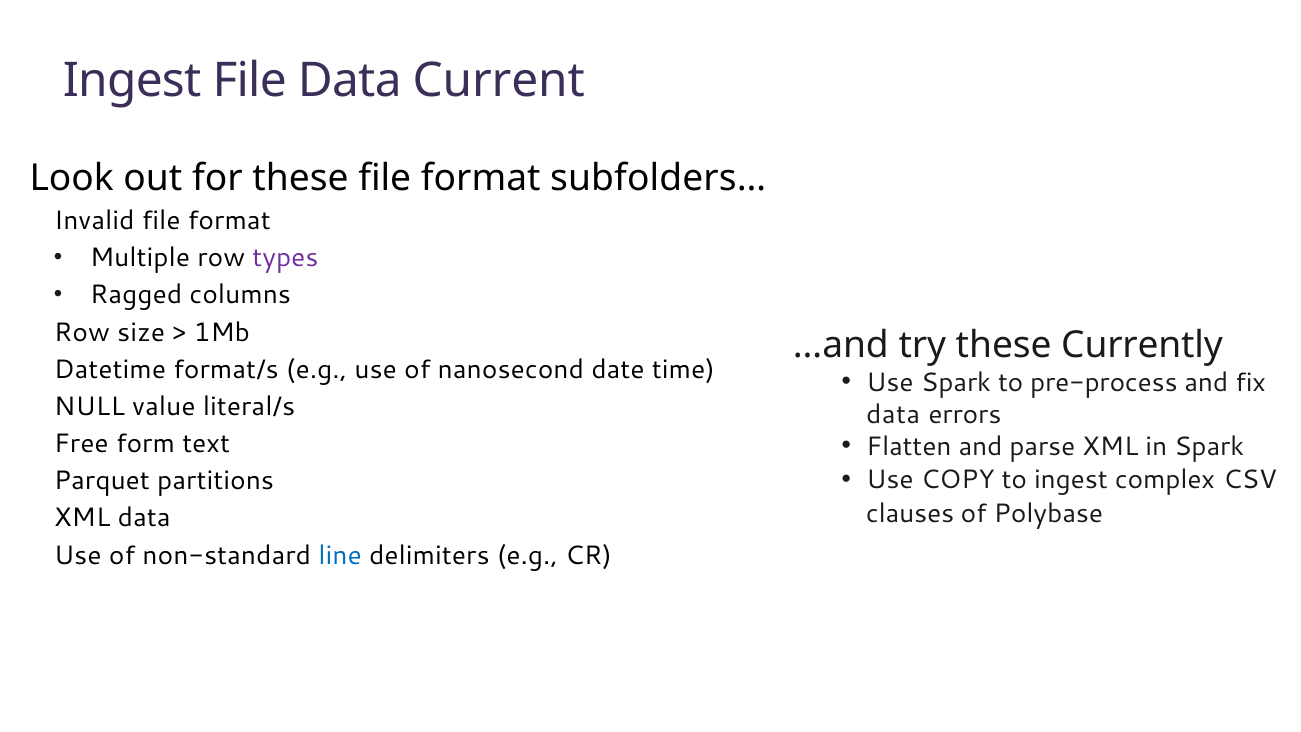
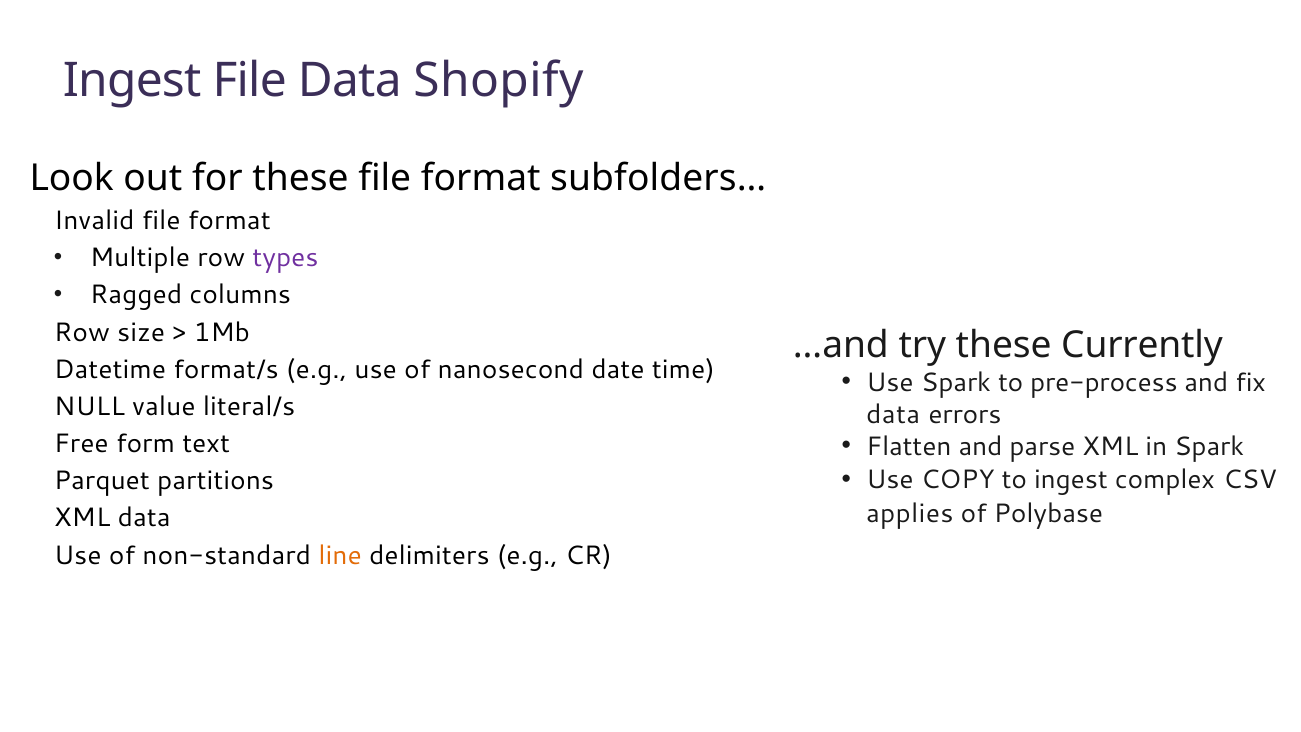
Current: Current -> Shopify (498, 81)
clauses: clauses -> applies (910, 514)
line colour: blue -> orange (340, 555)
